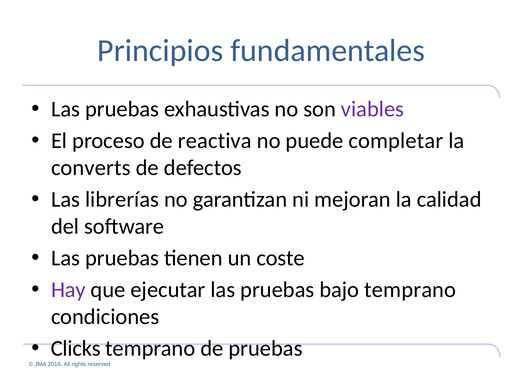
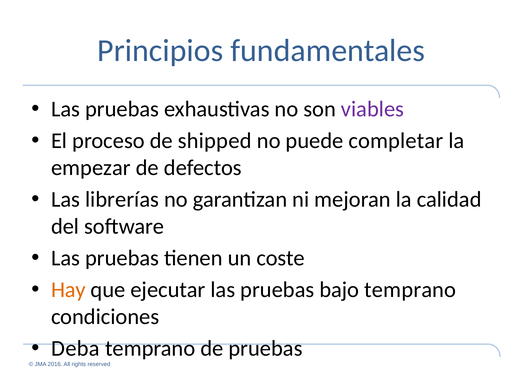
reactiva: reactiva -> shipped (215, 141)
converts: converts -> empezar (91, 168)
Hay colour: purple -> orange (68, 290)
Clicks: Clicks -> Deba (75, 349)
